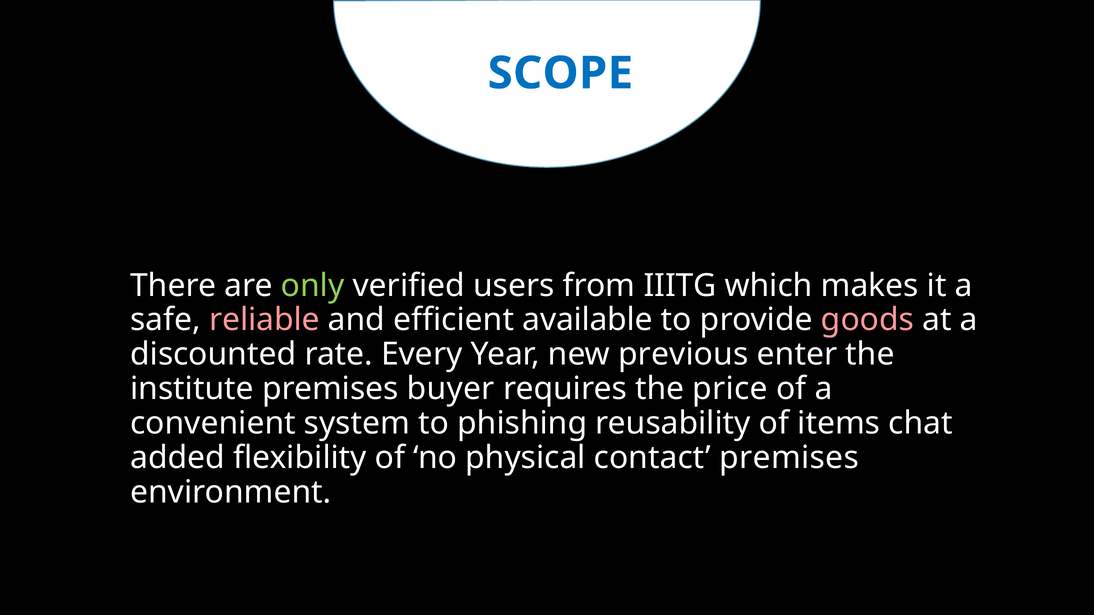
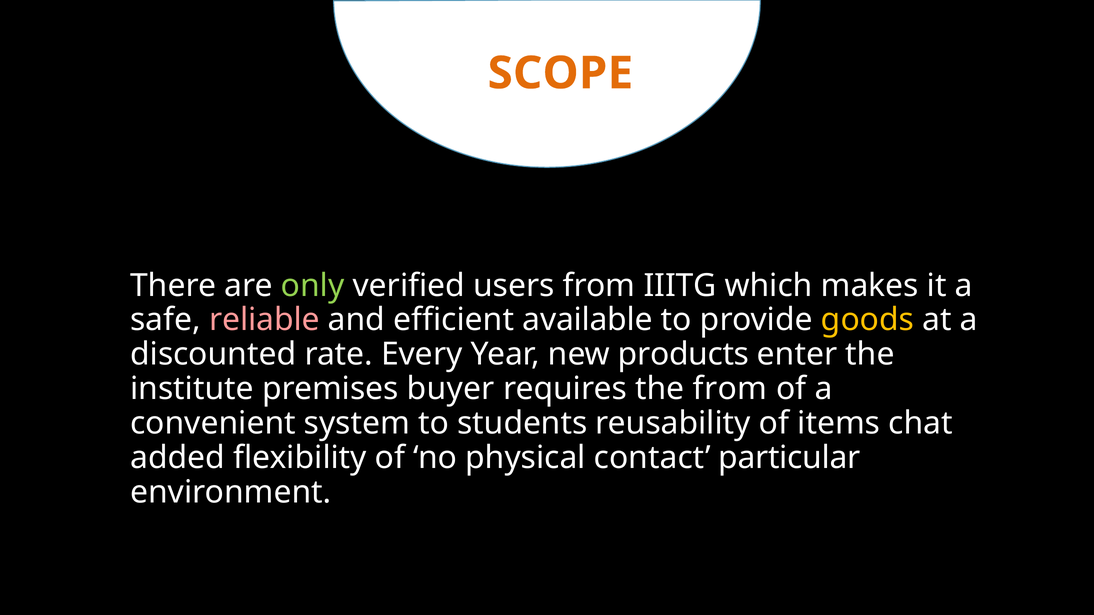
SCOPE colour: blue -> orange (560, 73)
goods colour: pink -> yellow (867, 320)
previous: previous -> products (684, 355)
the price: price -> from (730, 389)
phishing: phishing -> students (522, 424)
contact premises: premises -> particular (789, 458)
